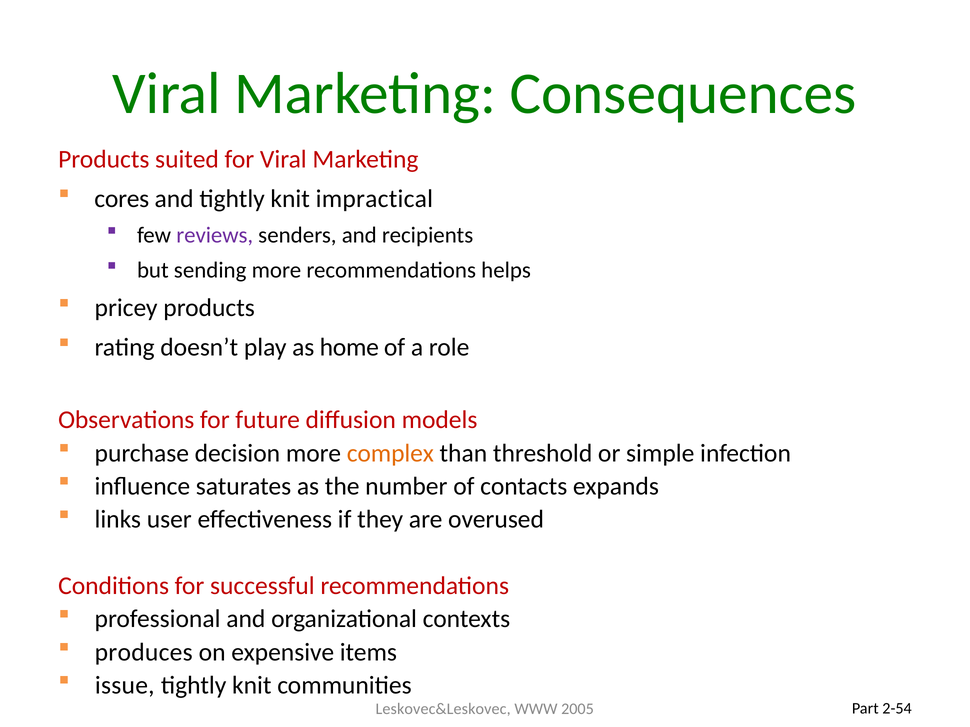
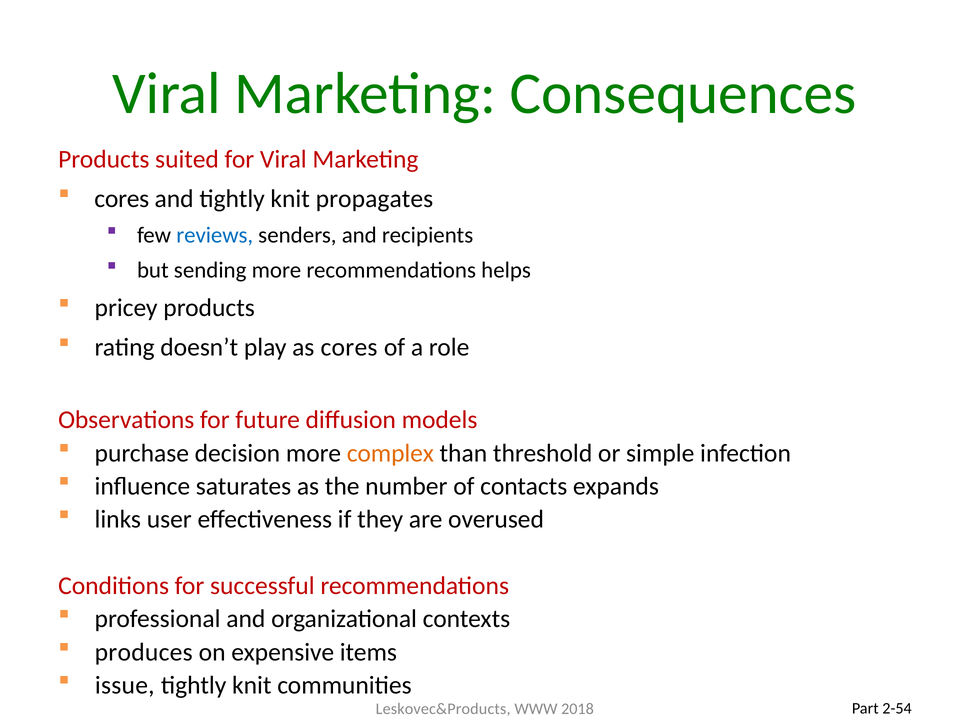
impractical: impractical -> propagates (374, 199)
reviews colour: purple -> blue (215, 235)
as home: home -> cores (349, 348)
Leskovec&Leskovec: Leskovec&Leskovec -> Leskovec&Products (443, 709)
2005: 2005 -> 2018 (577, 709)
